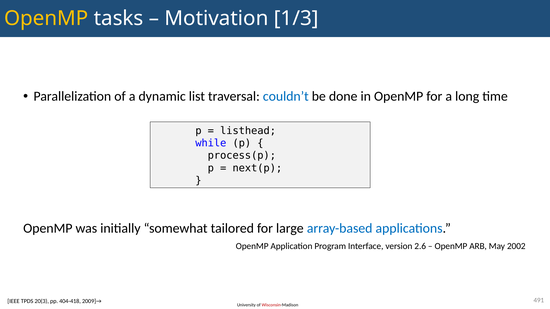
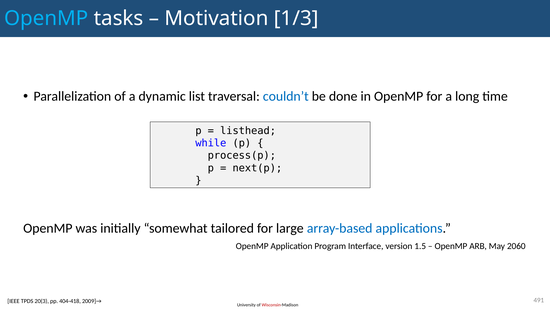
OpenMP colour: yellow -> light blue (46, 18)
2.6: 2.6 -> 1.5 (420, 247)
2002: 2002 -> 2060 (516, 247)
